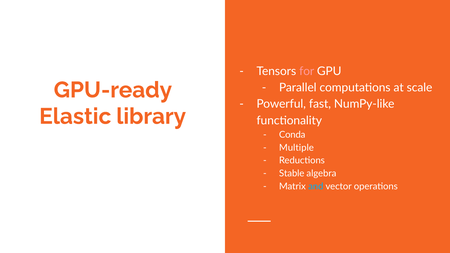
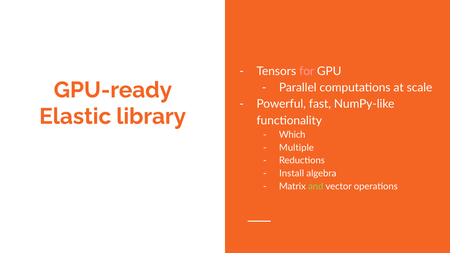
Conda: Conda -> Which (292, 135)
Stable: Stable -> Install (292, 174)
and colour: light blue -> light green (316, 187)
